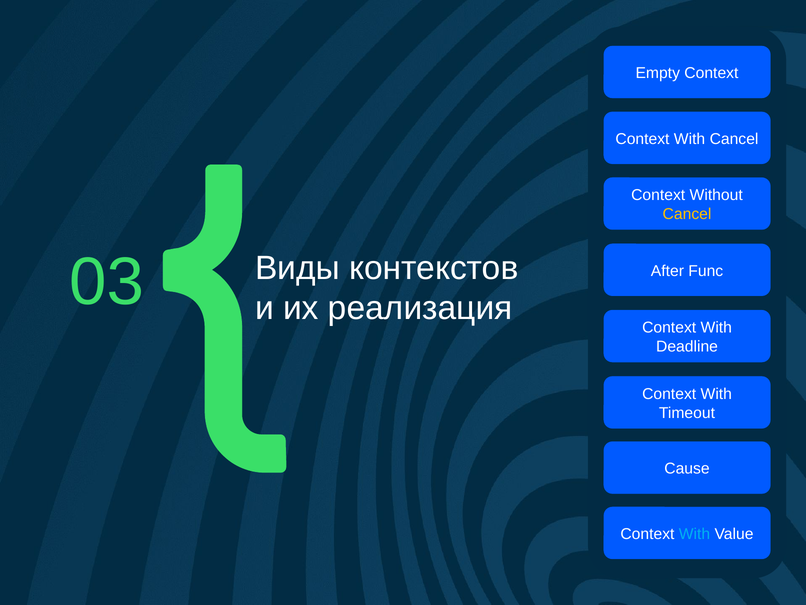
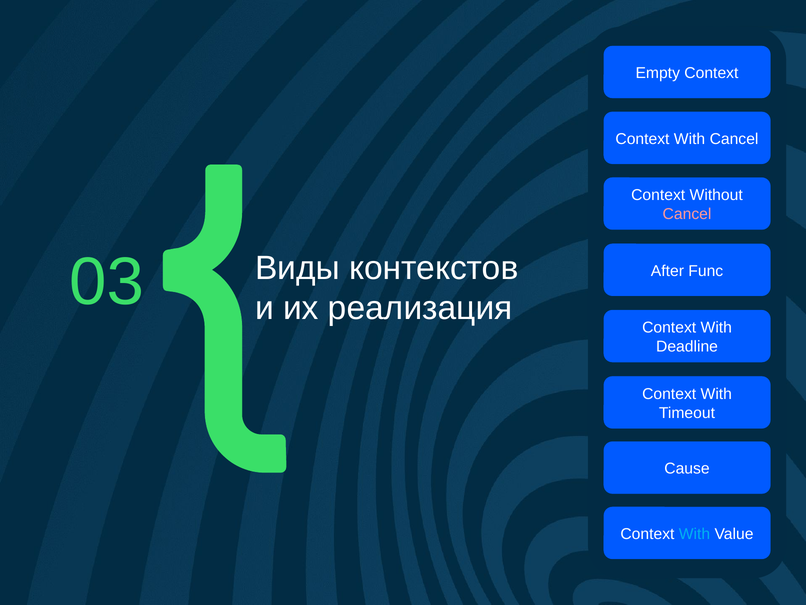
Cancel colour: yellow -> pink (687, 214)
